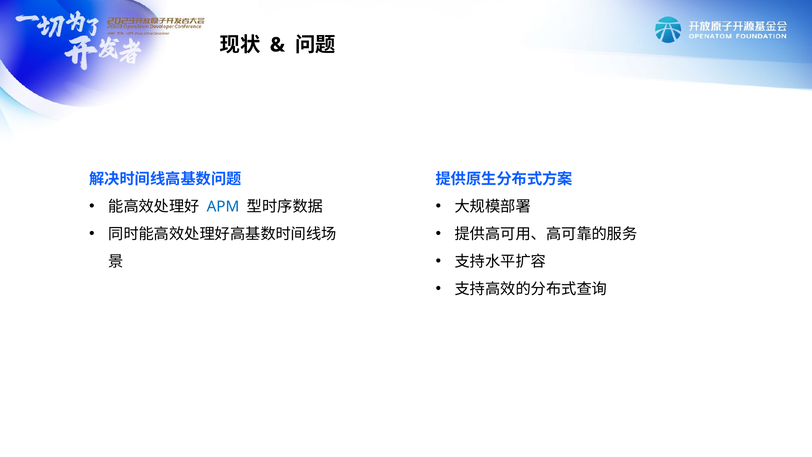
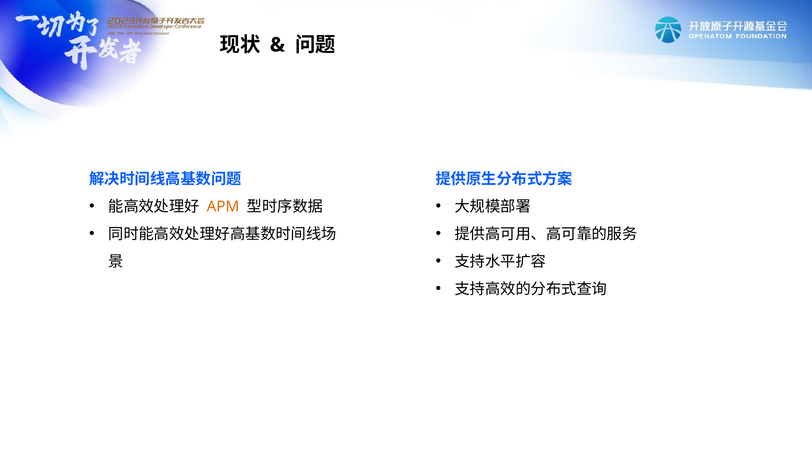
APM colour: blue -> orange (223, 207)
